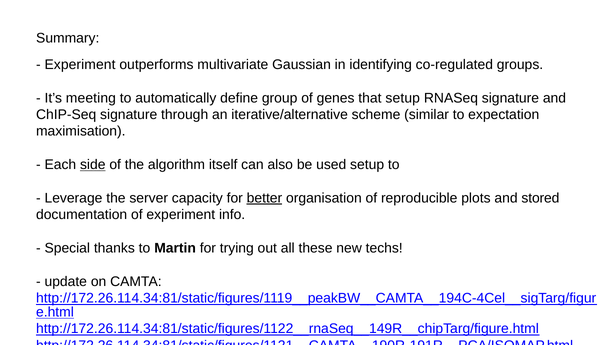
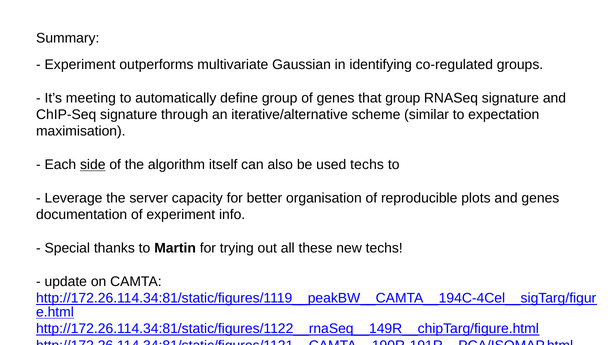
that setup: setup -> group (403, 98)
used setup: setup -> techs (367, 165)
better underline: present -> none (264, 198)
and stored: stored -> genes (540, 198)
